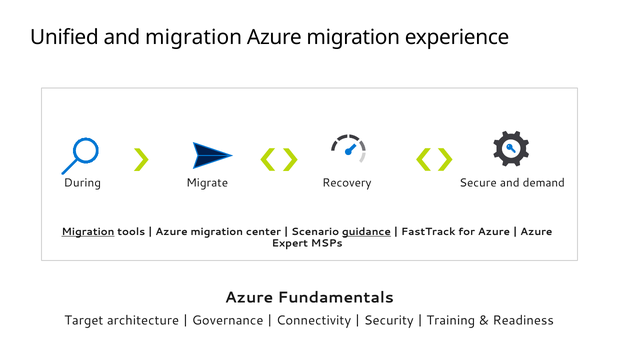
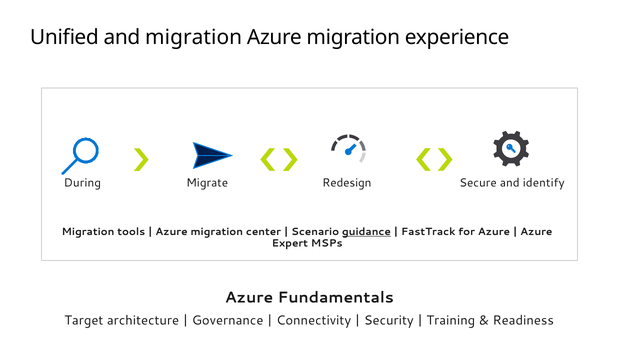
Recovery: Recovery -> Redesign (347, 183)
demand: demand -> identify (544, 183)
Migration underline: present -> none (88, 232)
